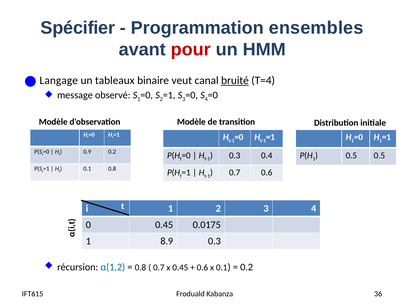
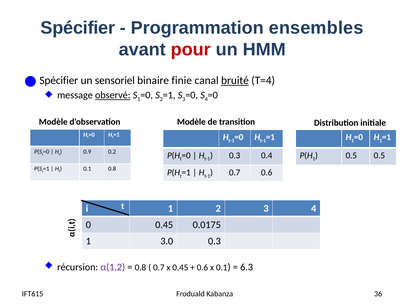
Langage: Langage -> Spécifier (59, 80)
tableaux: tableaux -> sensoriel (115, 80)
veut: veut -> finie (182, 80)
observé underline: none -> present (113, 95)
8.9: 8.9 -> 3.0 (167, 241)
α(1,2 colour: blue -> purple (113, 267)
0.2: 0.2 -> 6.3 (247, 267)
